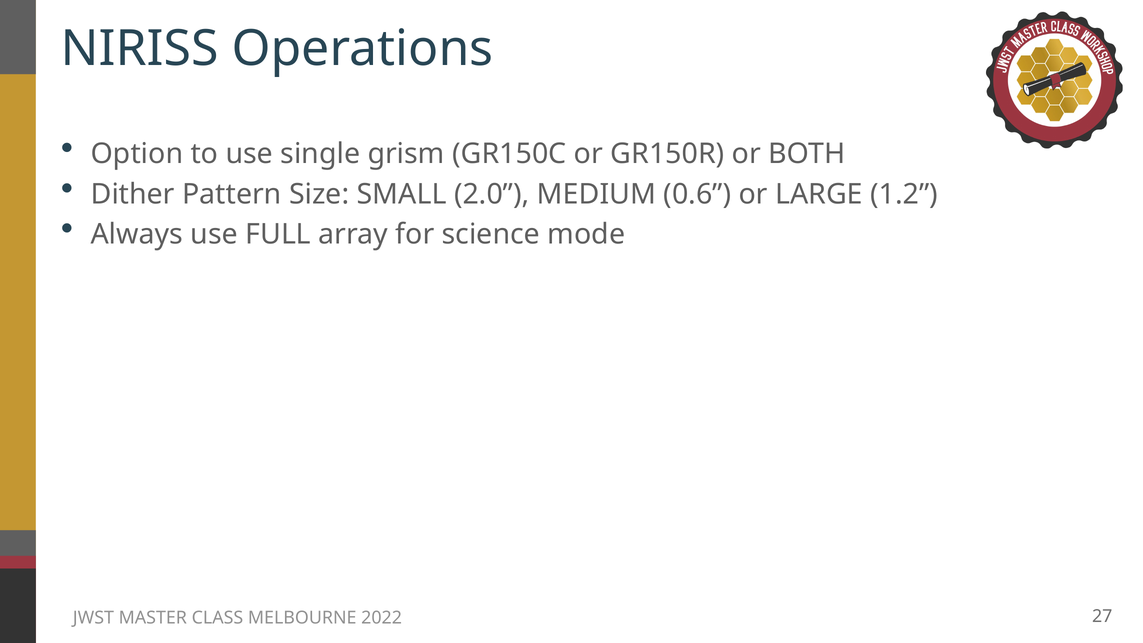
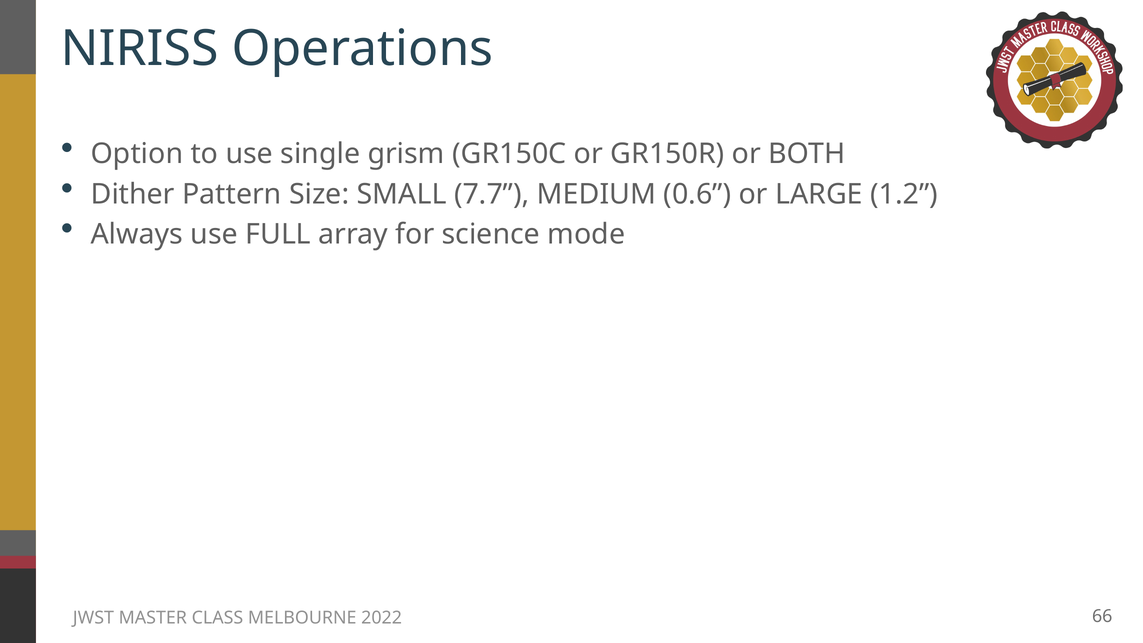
2.0: 2.0 -> 7.7 (492, 194)
27: 27 -> 66 (1102, 616)
